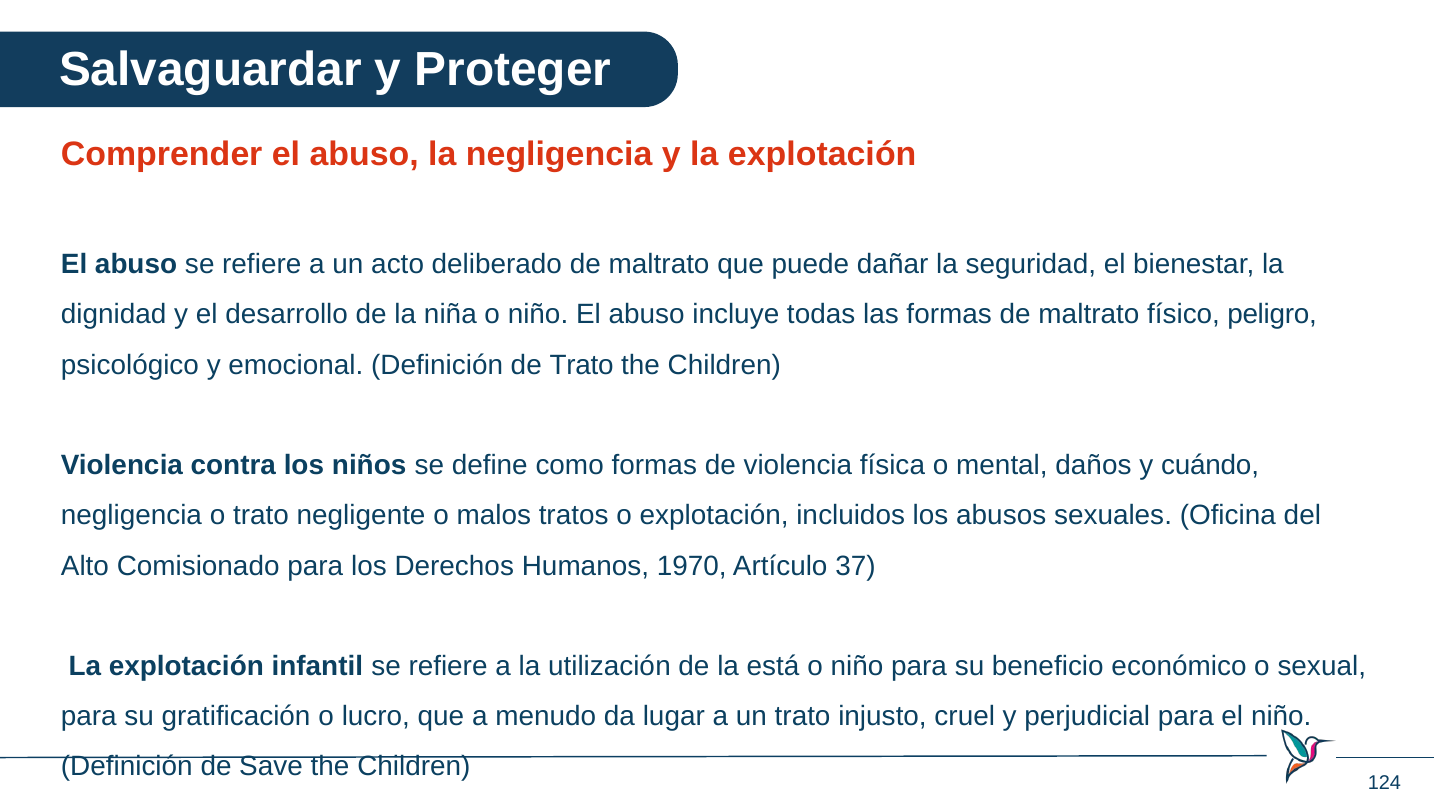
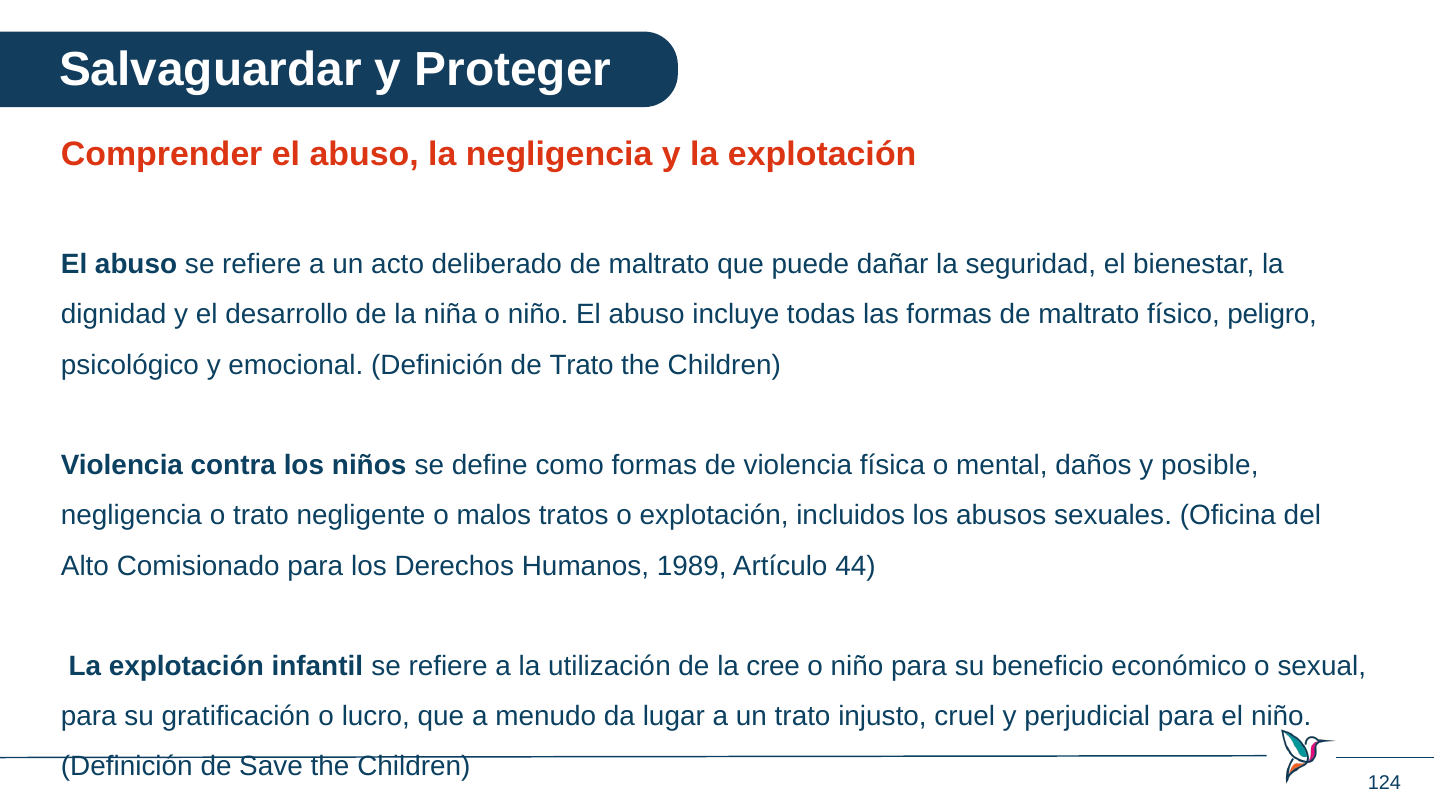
cuándo: cuándo -> posible (1210, 465)
1970: 1970 -> 1989 (692, 566)
37: 37 -> 44 (855, 566)
está: está -> cree (773, 666)
